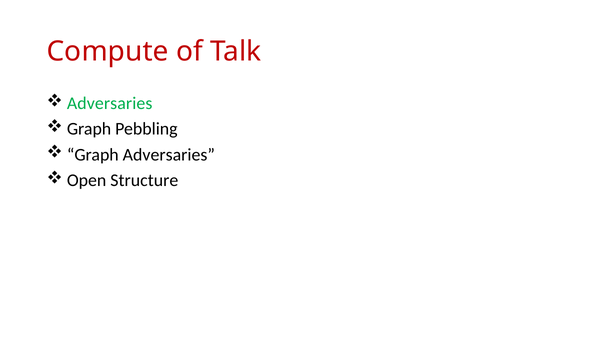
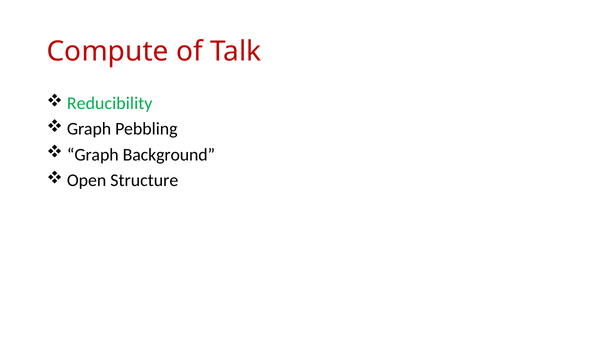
Adversaries: Adversaries -> Reducibility (110, 103)
Graph Adversaries: Adversaries -> Background (169, 155)
